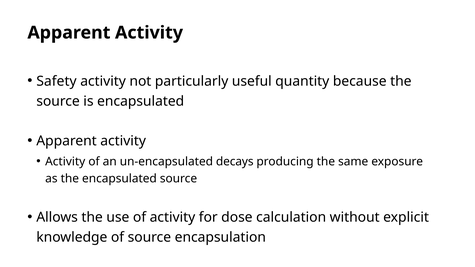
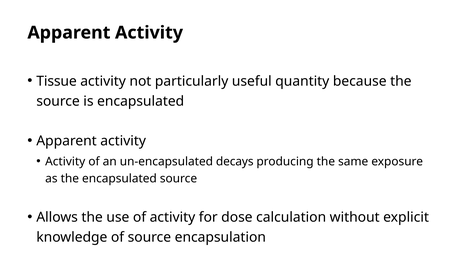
Safety: Safety -> Tissue (57, 81)
